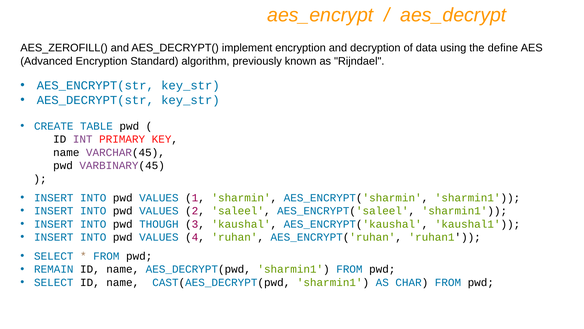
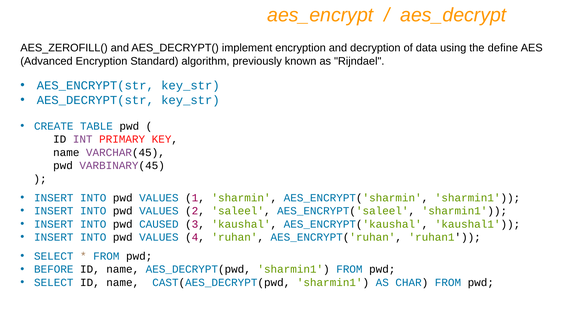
THOUGH: THOUGH -> CAUSED (159, 224)
REMAIN: REMAIN -> BEFORE (54, 269)
